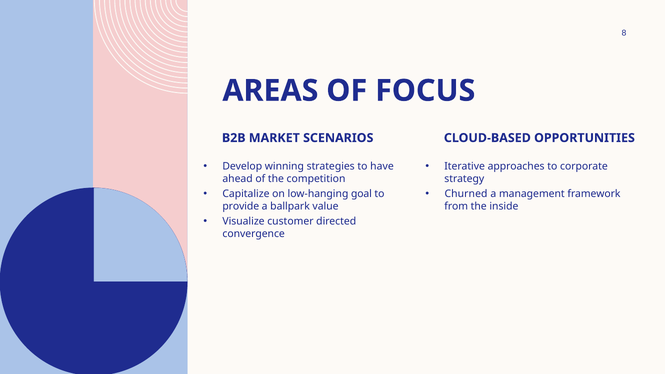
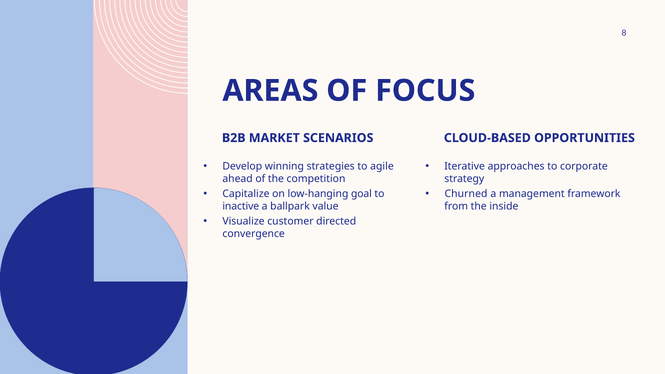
have: have -> agile (382, 166)
provide: provide -> inactive (241, 206)
